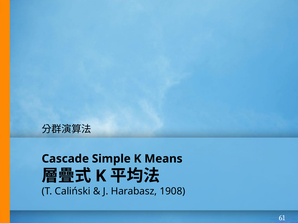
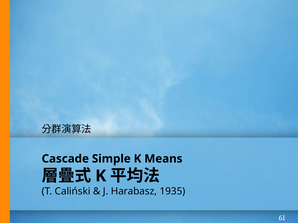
1908: 1908 -> 1935 (172, 192)
